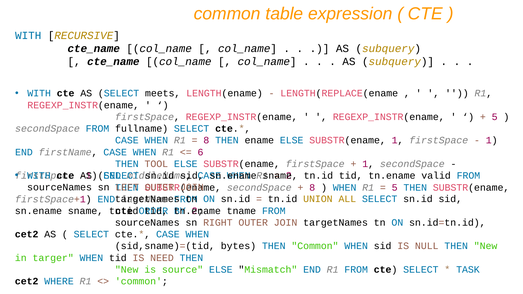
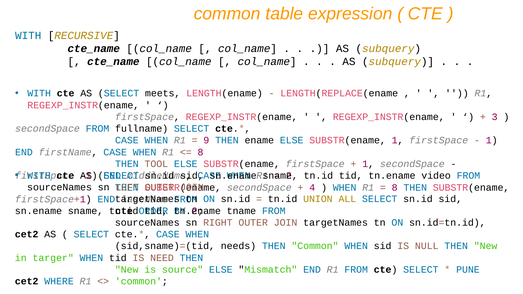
5: 5 -> 3 (495, 117)
8: 8 -> 9 (206, 140)
6: 6 -> 8 (200, 152)
valid: valid -> video (436, 176)
8: 8 -> 4 (312, 188)
5: 5 -> 8 (395, 188)
bytes: bytes -> needs (238, 246)
TASK: TASK -> PUNE (468, 270)
